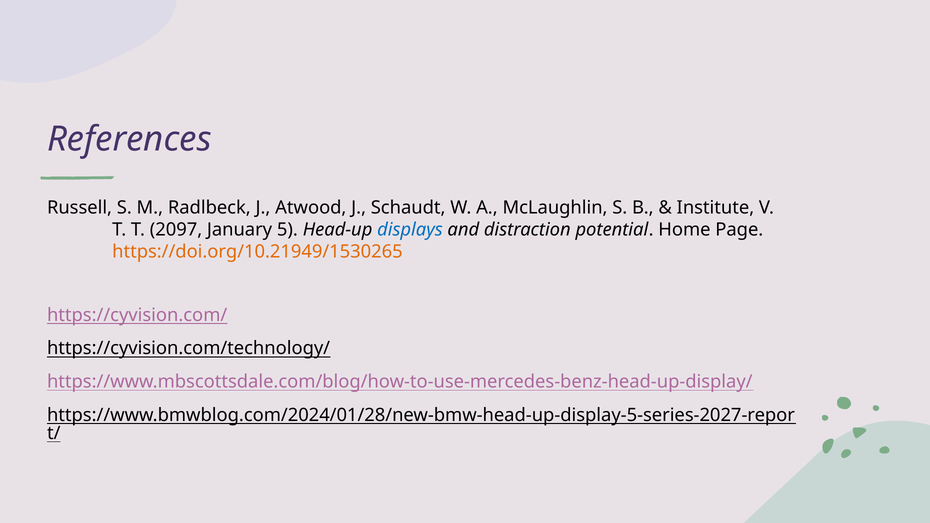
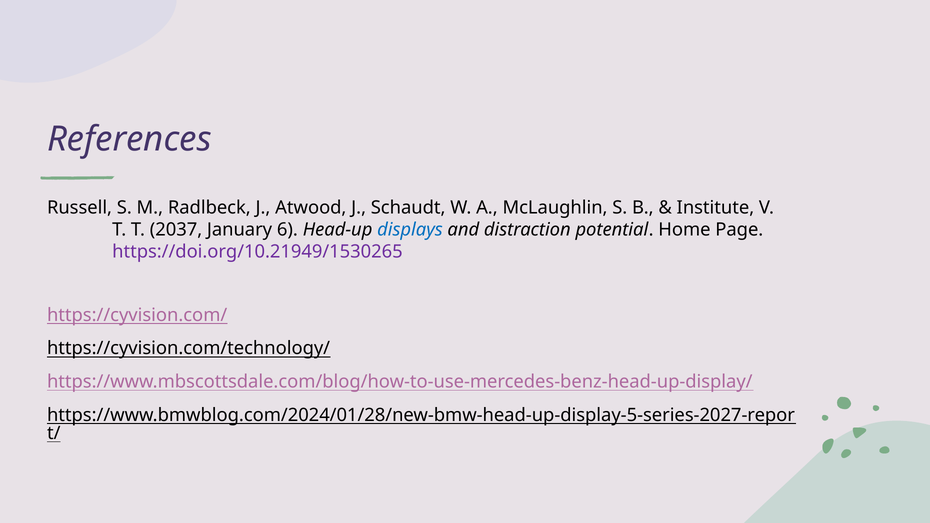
2097: 2097 -> 2037 (176, 230)
5: 5 -> 6 (287, 230)
https://doi.org/10.21949/1530265 colour: orange -> purple (257, 252)
